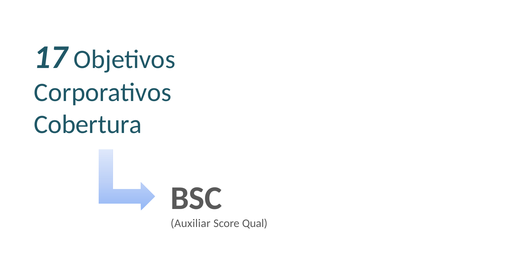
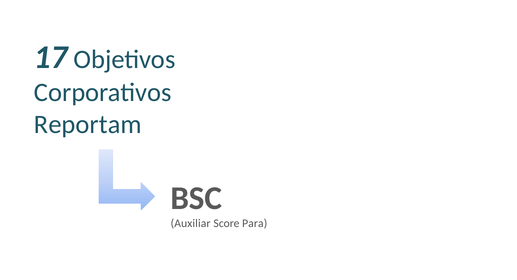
Cobertura: Cobertura -> Reportam (88, 124)
Qual: Qual -> Para (255, 224)
